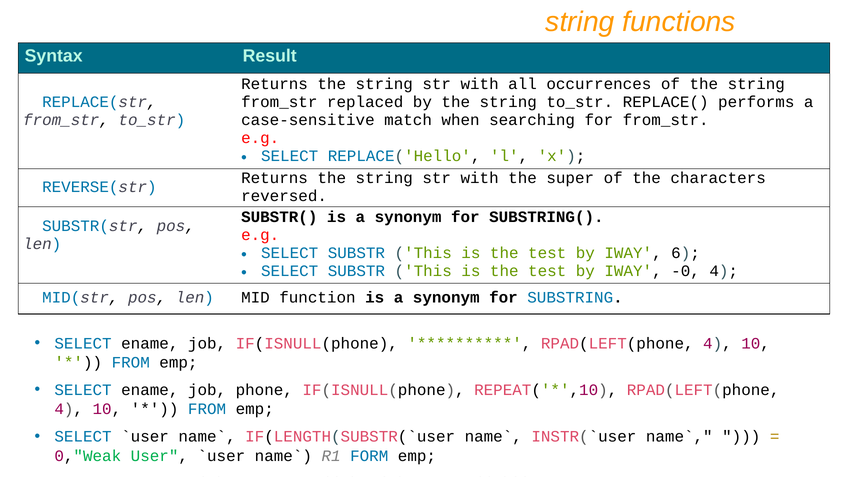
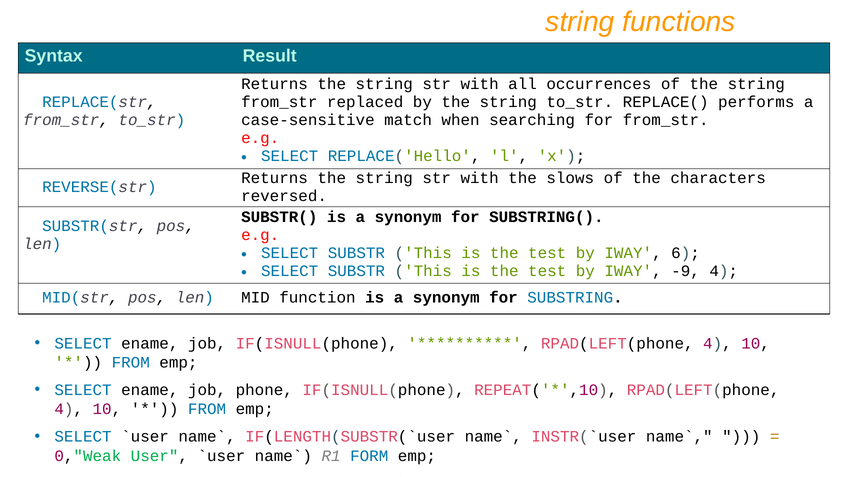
super: super -> slows (570, 178)
-0: -0 -> -9 (686, 271)
